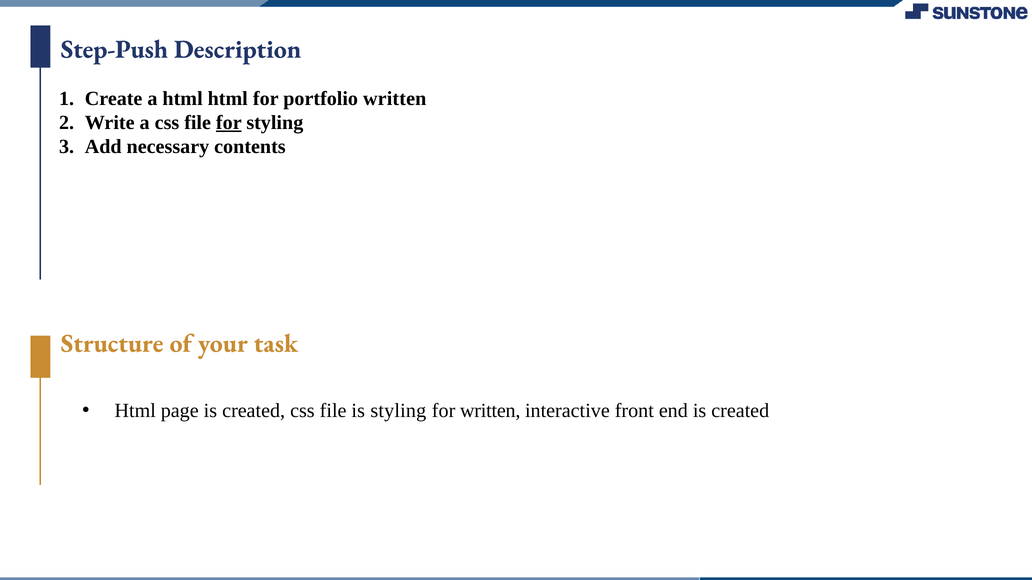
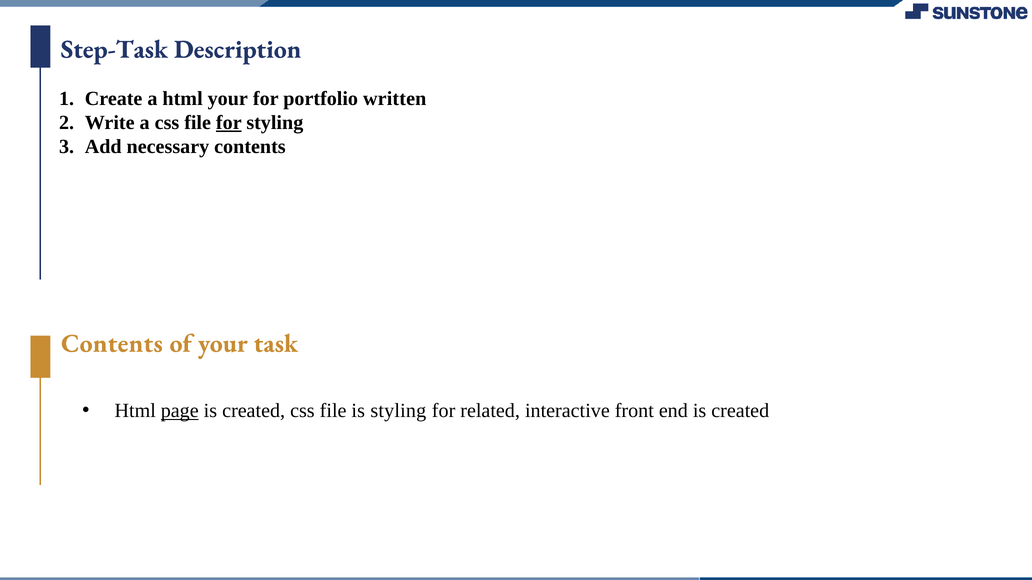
Step-Push: Step-Push -> Step-Task (114, 49)
html html: html -> your (228, 99)
Structure: Structure -> Contents (112, 344)
page underline: none -> present (180, 411)
for written: written -> related (490, 411)
